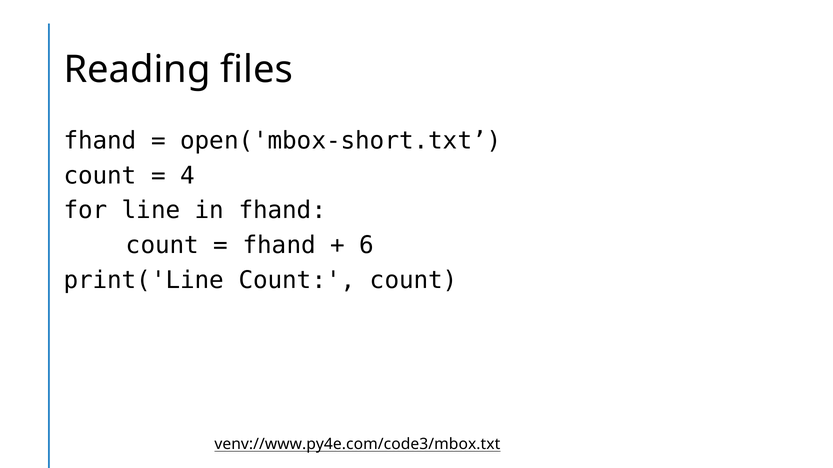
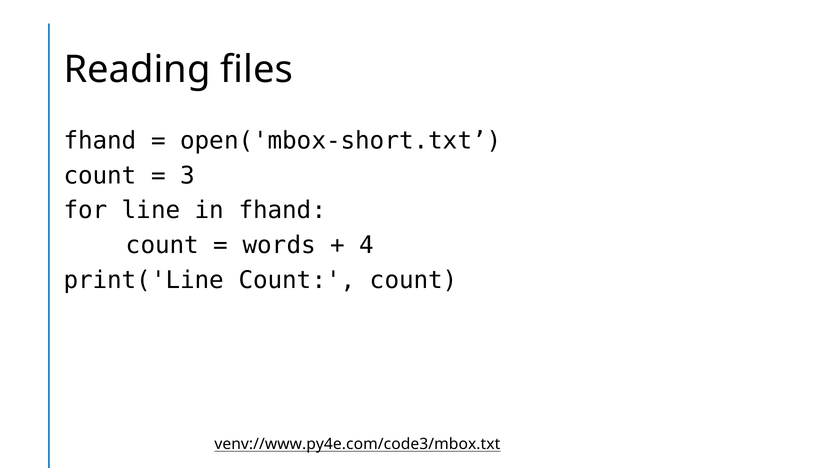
4: 4 -> 3 (188, 176)
fhand: fhand -> words (279, 246)
6: 6 -> 4 (367, 246)
